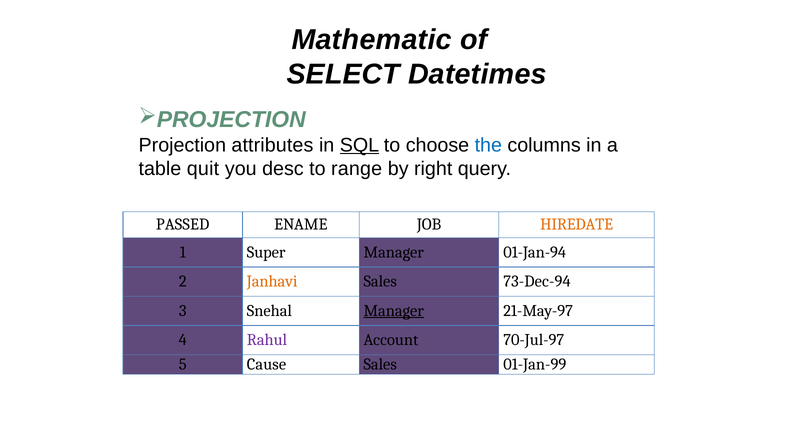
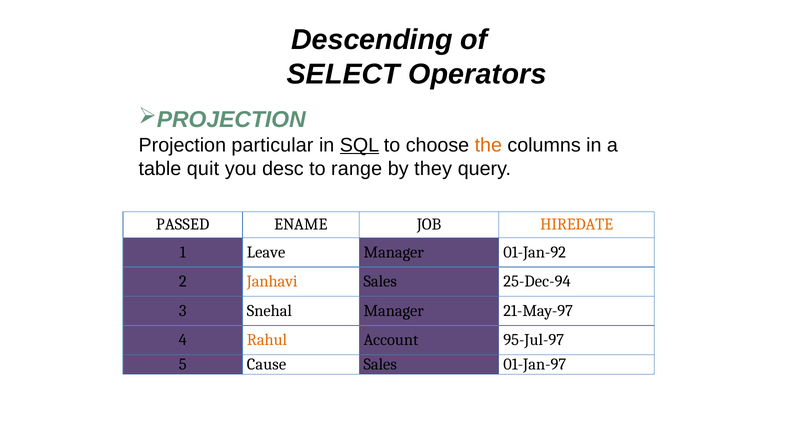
Mathematic: Mathematic -> Descending (372, 40)
Datetimes: Datetimes -> Operators (477, 74)
attributes: attributes -> particular (272, 145)
the colour: blue -> orange (488, 145)
right: right -> they (433, 169)
Super: Super -> Leave (266, 252)
01-Jan-94: 01-Jan-94 -> 01-Jan-92 (535, 252)
73-Dec-94: 73-Dec-94 -> 25-Dec-94 (537, 281)
Manager underline: present -> none (394, 311)
Rahul colour: purple -> orange (267, 340)
70-Jul-97: 70-Jul-97 -> 95-Jul-97 (534, 340)
01-Jan-99: 01-Jan-99 -> 01-Jan-97 (535, 364)
